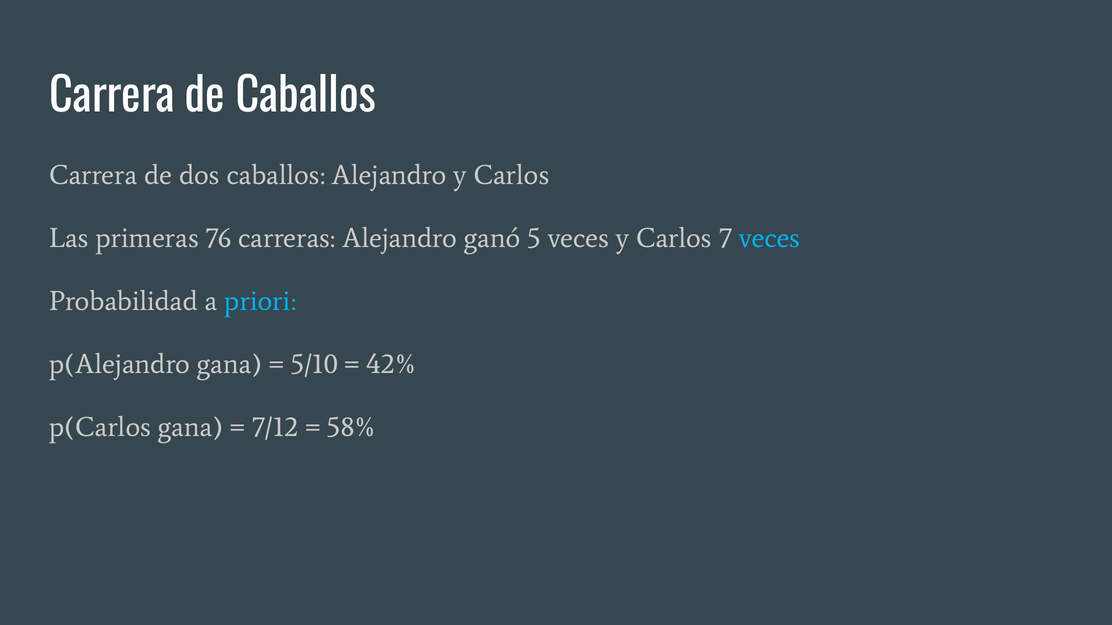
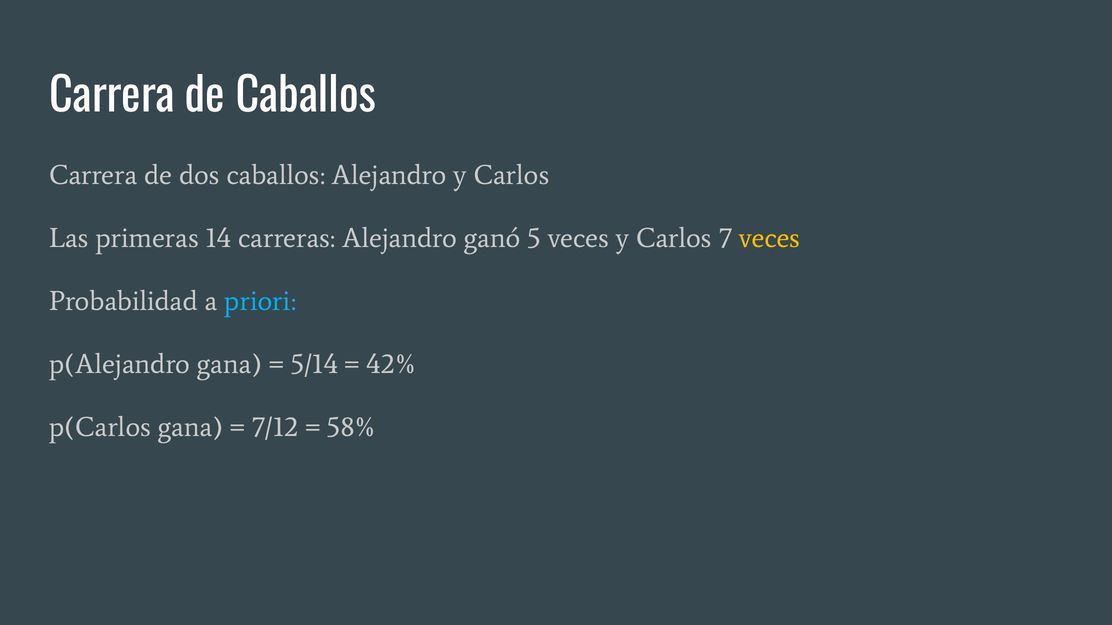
76: 76 -> 14 (218, 238)
veces colour: light blue -> yellow (769, 238)
5/10: 5/10 -> 5/14 (314, 364)
